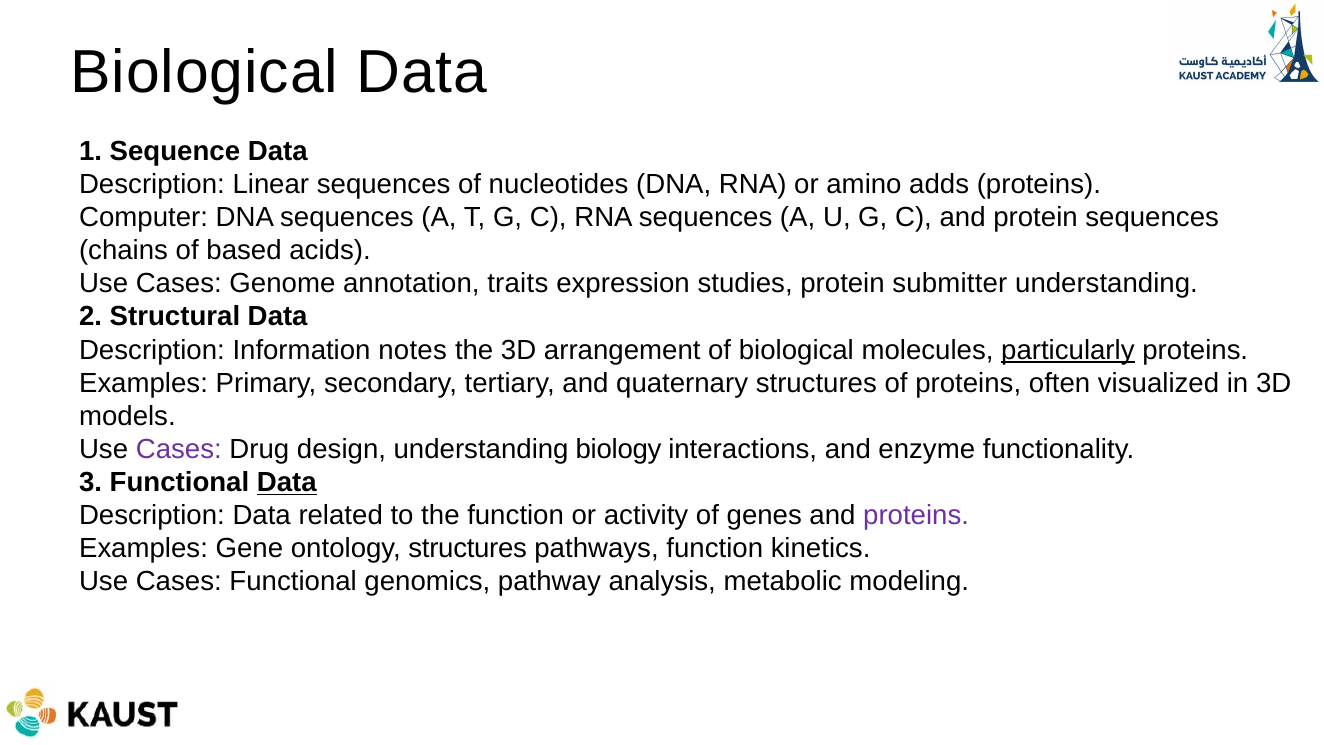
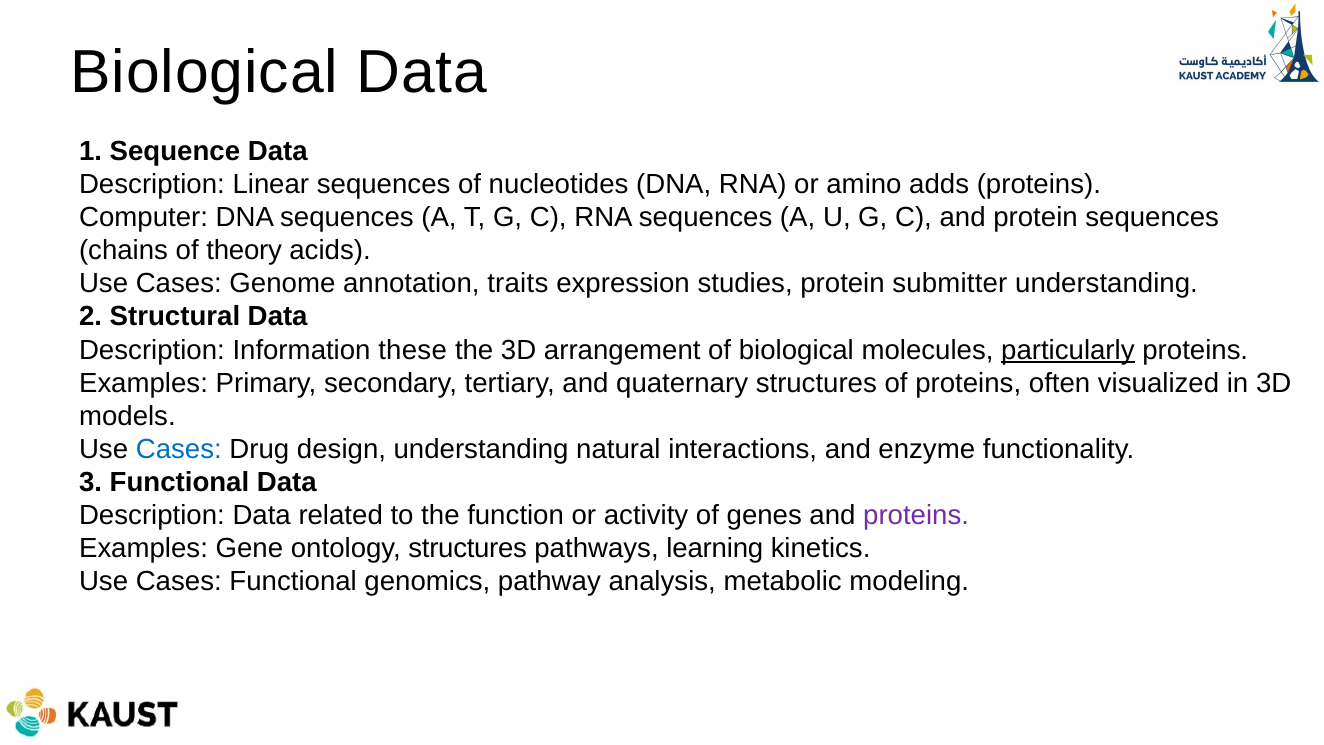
based: based -> theory (244, 251)
notes: notes -> these (413, 350)
Cases colour: purple -> blue (179, 449)
biology: biology -> natural (618, 449)
Data underline: present -> none (287, 482)
pathways function: function -> learning (715, 549)
